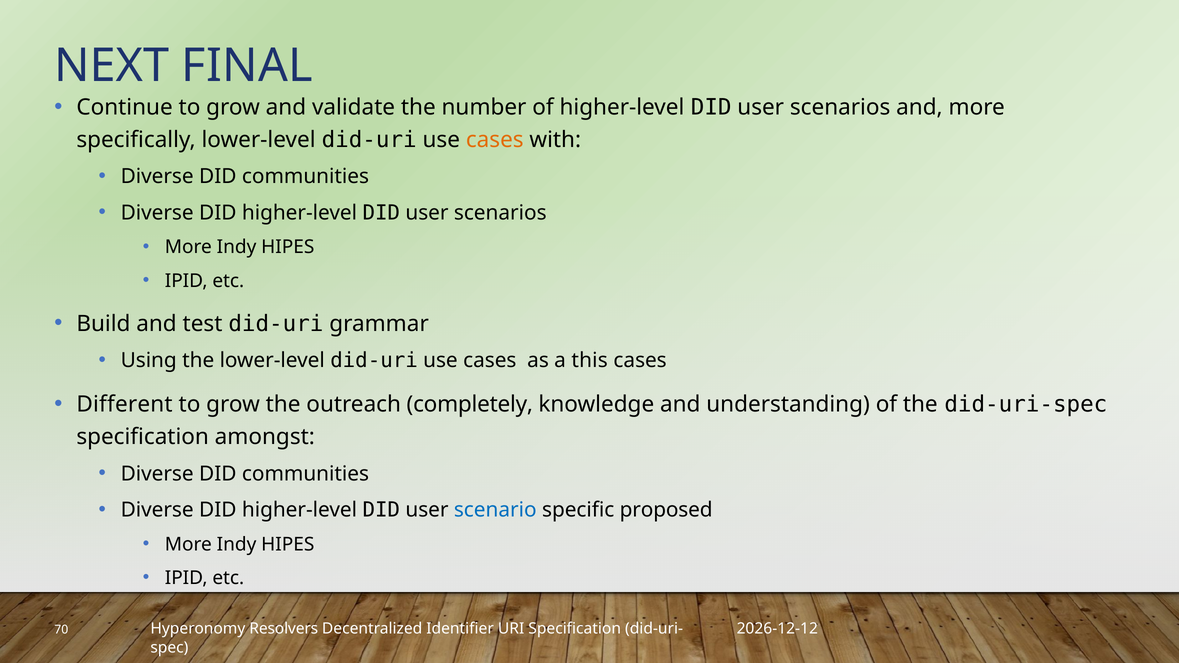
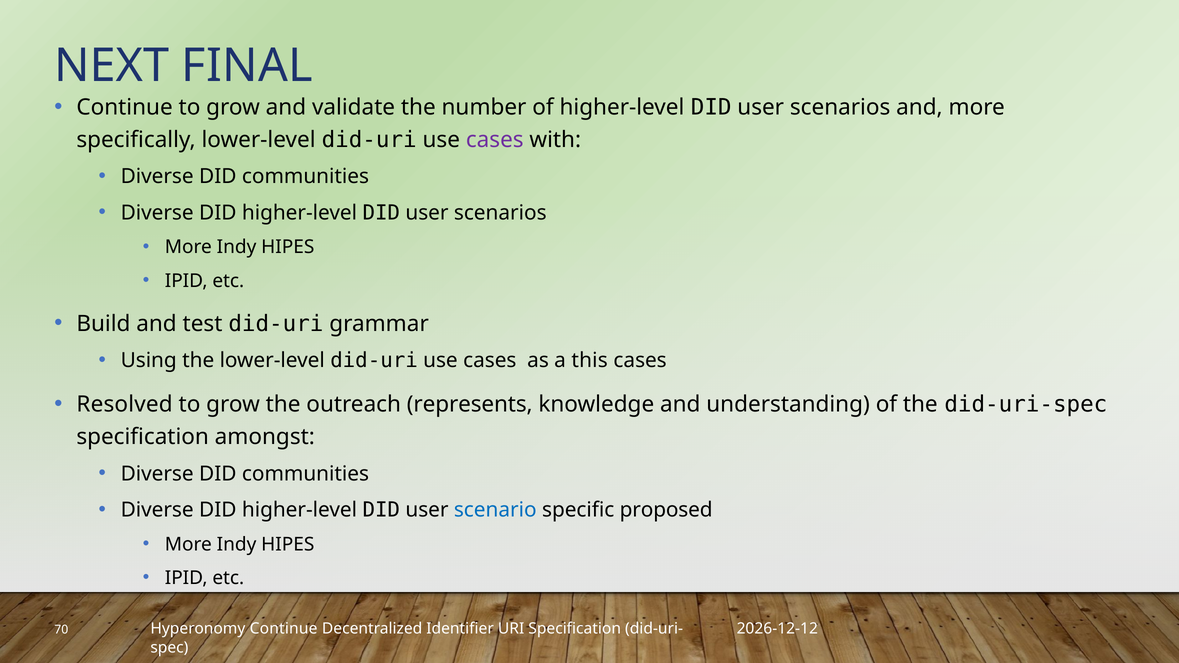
cases colour: orange -> purple (495, 140)
Different: Different -> Resolved (125, 405)
completely: completely -> represents (470, 405)
Hyperonomy Resolvers: Resolvers -> Continue (284, 629)
